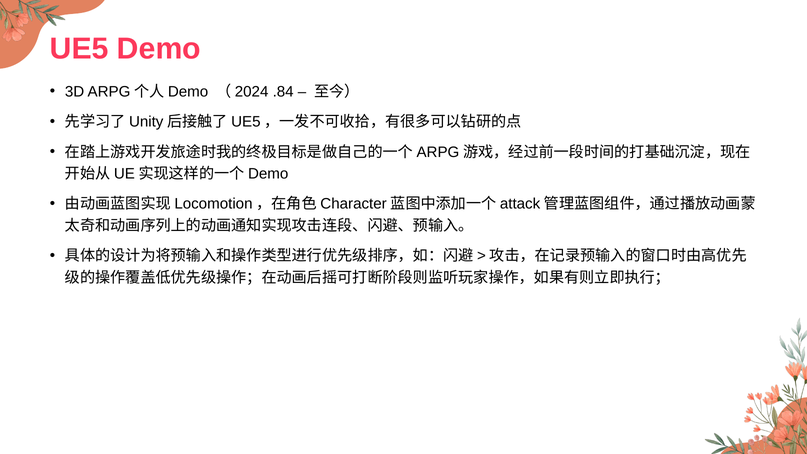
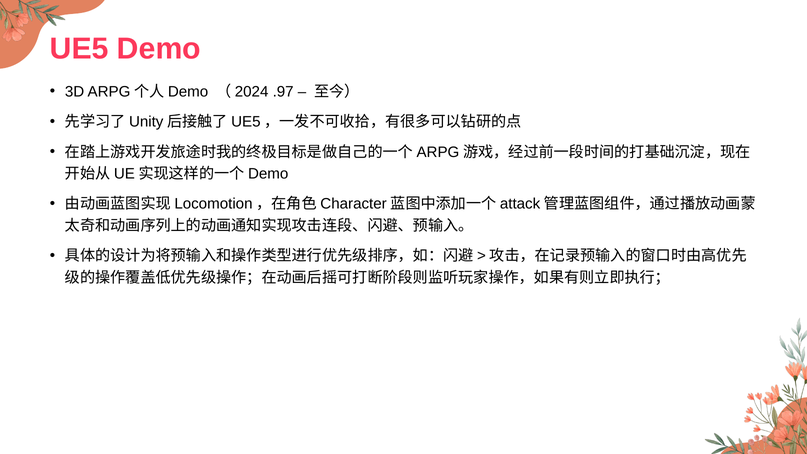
.84: .84 -> .97 (283, 92)
